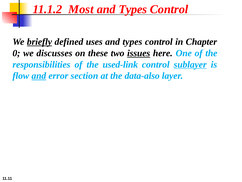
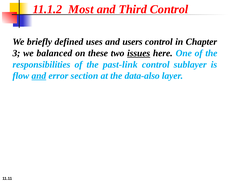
Types: Types -> Third (133, 9)
briefly underline: present -> none (39, 42)
types: types -> users (132, 42)
0: 0 -> 3 (16, 53)
discusses: discusses -> balanced (54, 53)
used-link: used-link -> past-link (120, 64)
sublayer underline: present -> none (190, 64)
